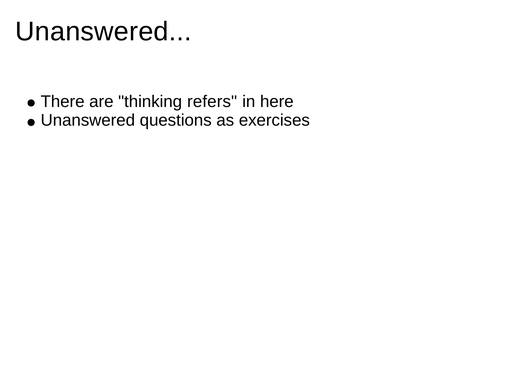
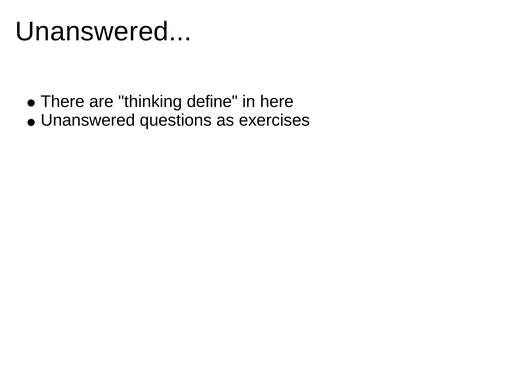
refers: refers -> define (212, 102)
